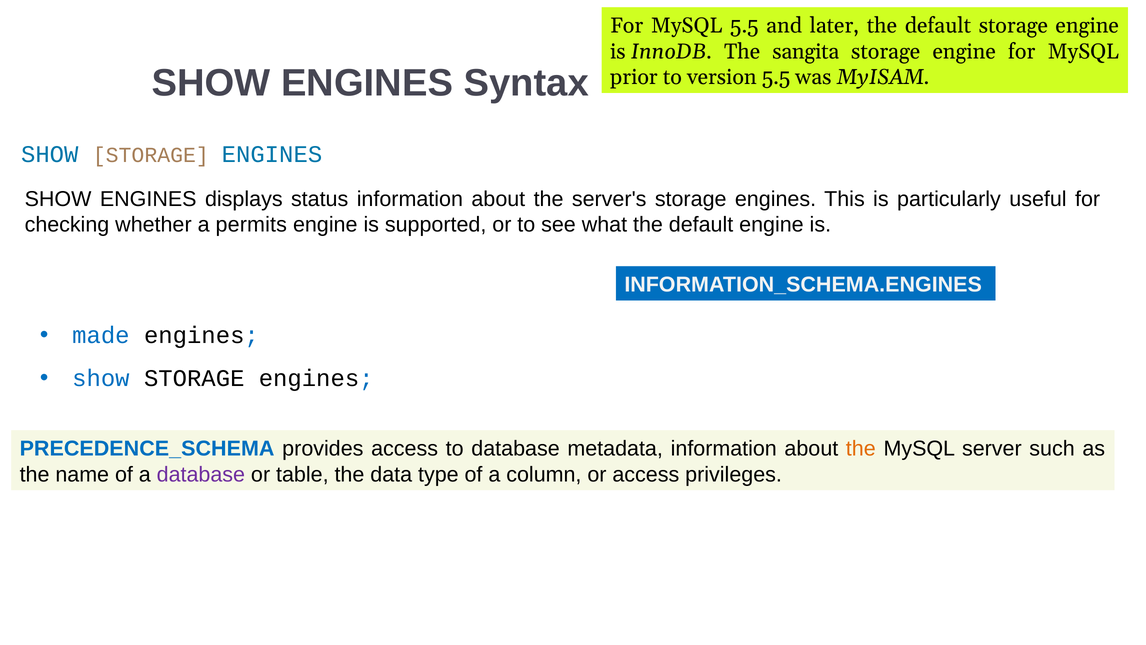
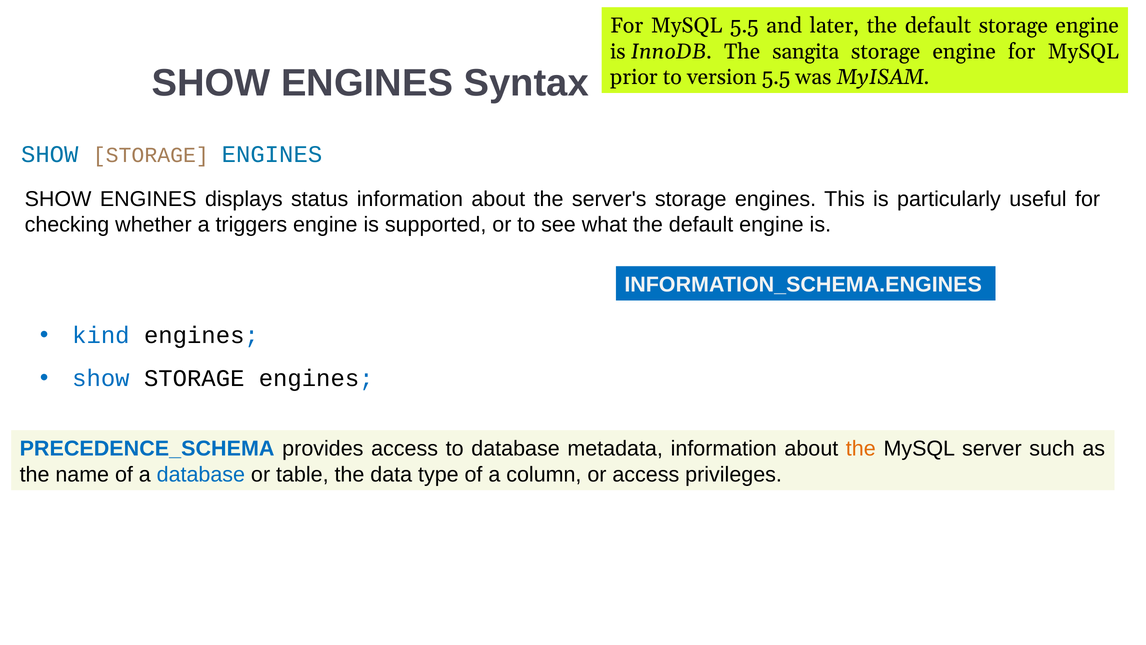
permits: permits -> triggers (251, 225)
made: made -> kind (101, 335)
database colour: purple -> blue (201, 474)
